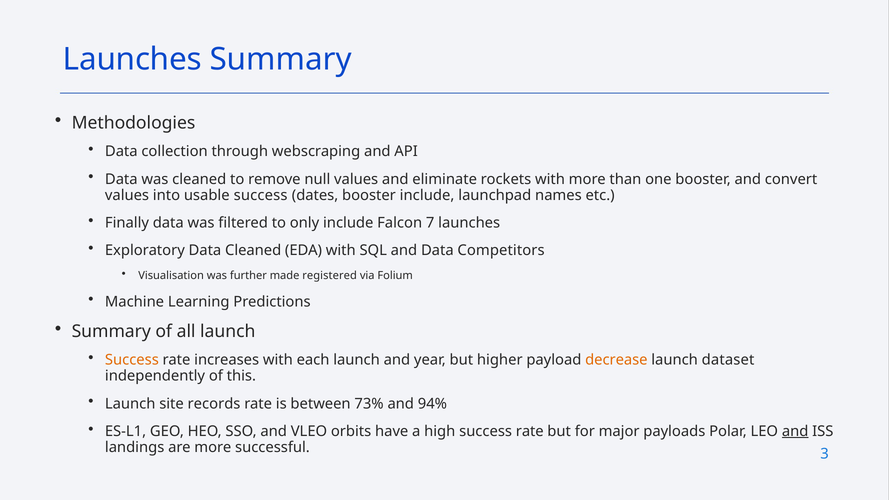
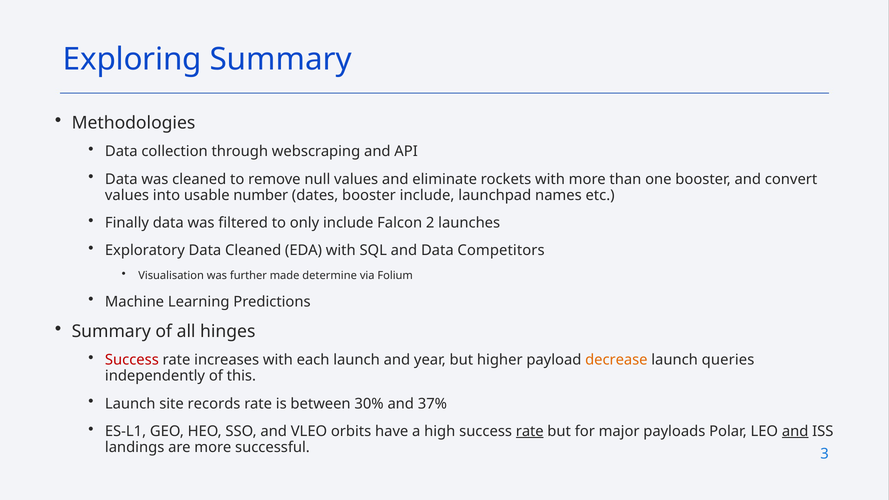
Launches: Launches -> Exploring (132, 59)
usable success: success -> number (261, 195)
7: 7 -> 2 (430, 223)
registered: registered -> determine (330, 276)
all launch: launch -> hinges (228, 331)
Success colour: orange -> red (132, 360)
dataset: dataset -> queries (728, 360)
73%: 73% -> 30% (369, 404)
94%: 94% -> 37% (432, 404)
rate underline: none -> present (530, 431)
